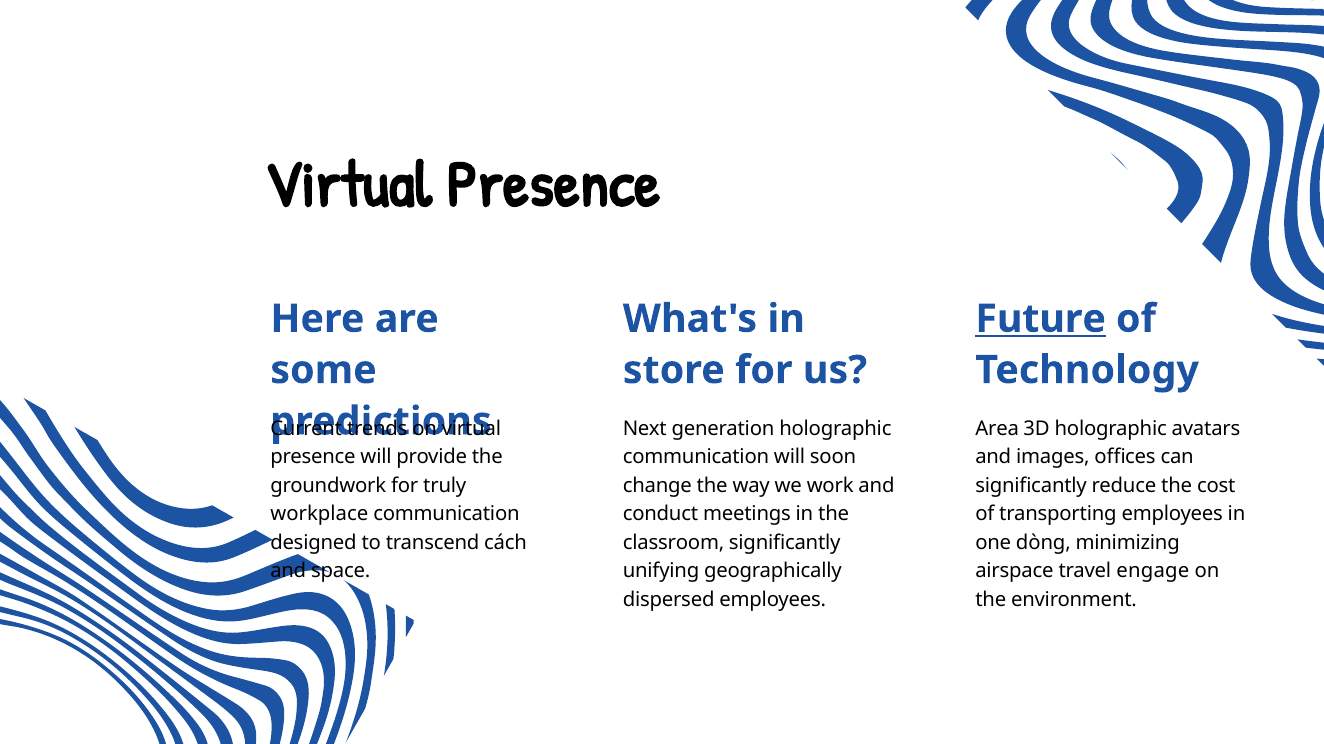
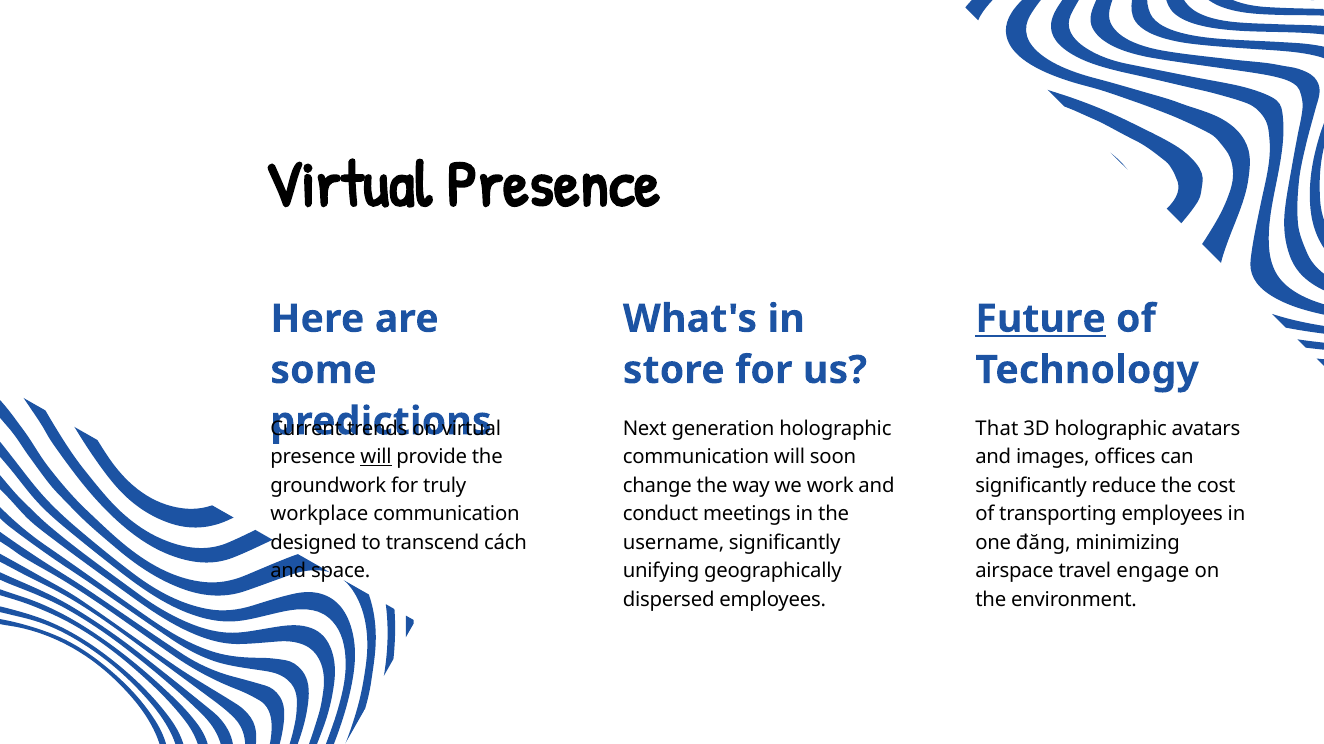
Area: Area -> That (997, 429)
will underline: none -> present (376, 458)
classroom: classroom -> username (674, 543)
dòng: dòng -> đăng (1043, 543)
